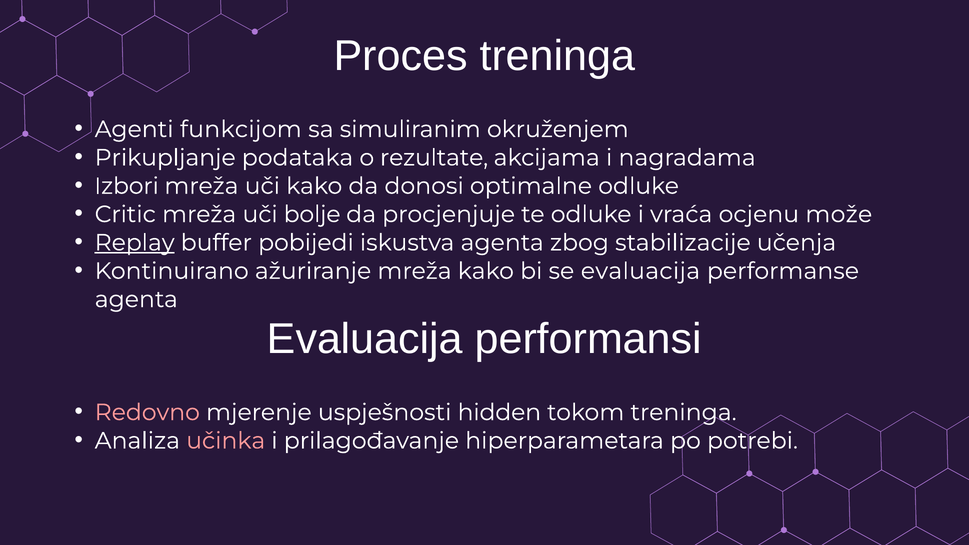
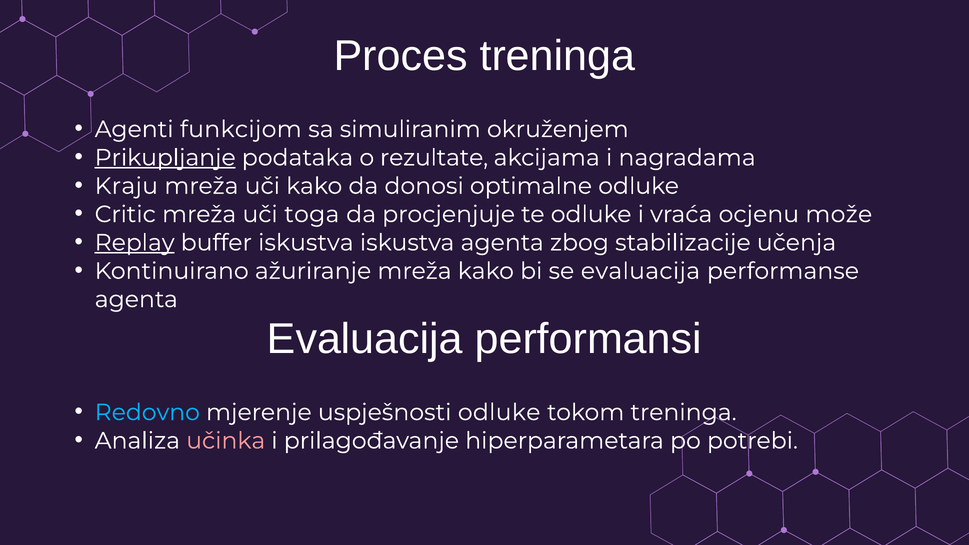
Prikupljanje underline: none -> present (165, 158)
Izbori: Izbori -> Kraju (126, 186)
bolje: bolje -> toga (312, 214)
buffer pobijedi: pobijedi -> iskustva (306, 243)
Redovno colour: pink -> light blue (147, 412)
uspješnosti hidden: hidden -> odluke (499, 412)
